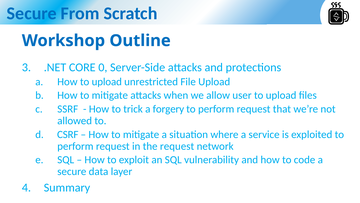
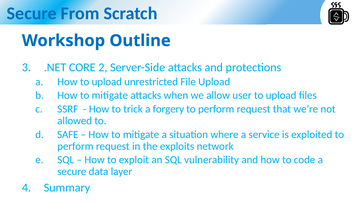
0: 0 -> 2 (103, 67)
CSRF: CSRF -> SAFE (68, 134)
the request: request -> exploits (177, 146)
